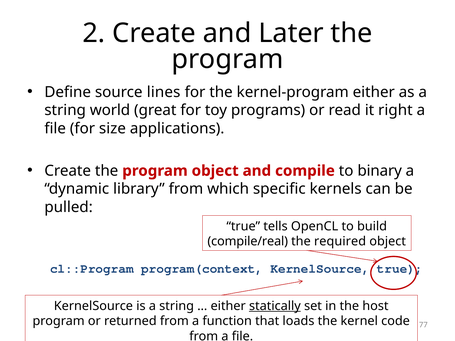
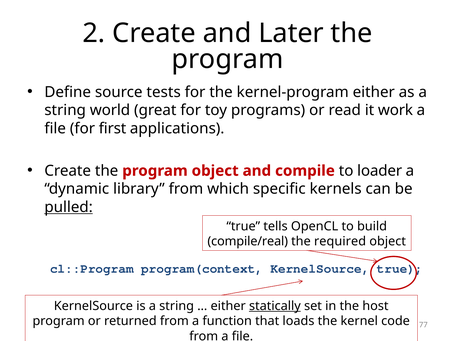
lines: lines -> tests (164, 92)
right: right -> work (395, 110)
size: size -> first (113, 128)
binary: binary -> loader (380, 171)
pulled underline: none -> present (69, 207)
